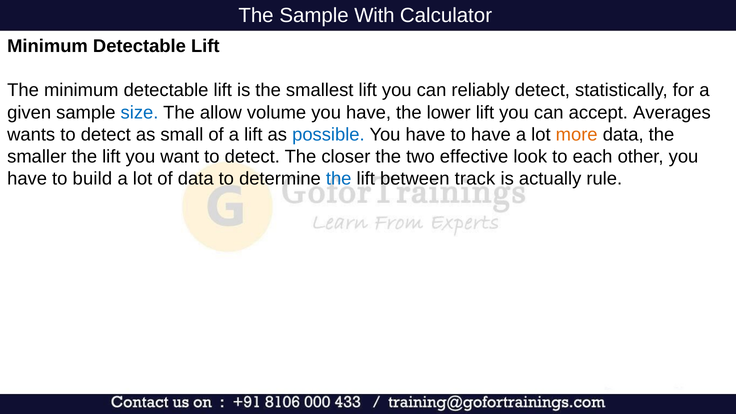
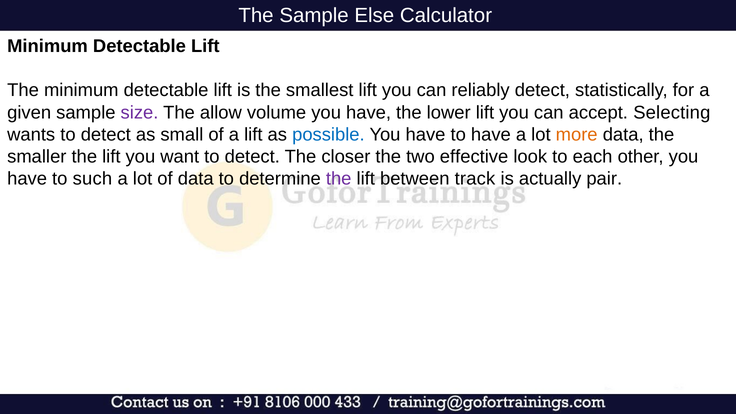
With: With -> Else (374, 15)
size colour: blue -> purple (140, 112)
Averages: Averages -> Selecting (672, 112)
build: build -> such (92, 179)
the colour: blue -> purple (339, 179)
rule: rule -> pair (604, 179)
